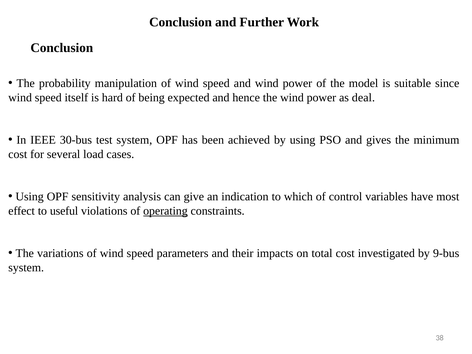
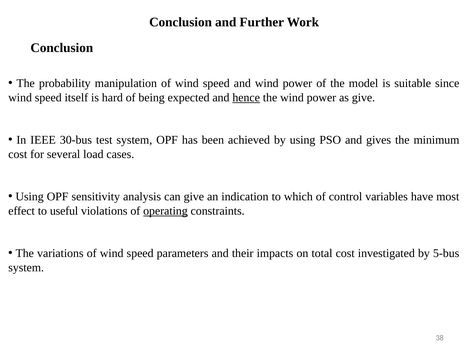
hence underline: none -> present (246, 98)
as deal: deal -> give (363, 98)
9-bus: 9-bus -> 5-bus (446, 253)
